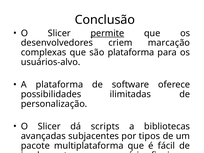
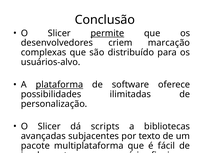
são plataforma: plataforma -> distribuído (131, 52)
plataforma underline: none -> present (59, 85)
tipos: tipos -> texto (150, 136)
